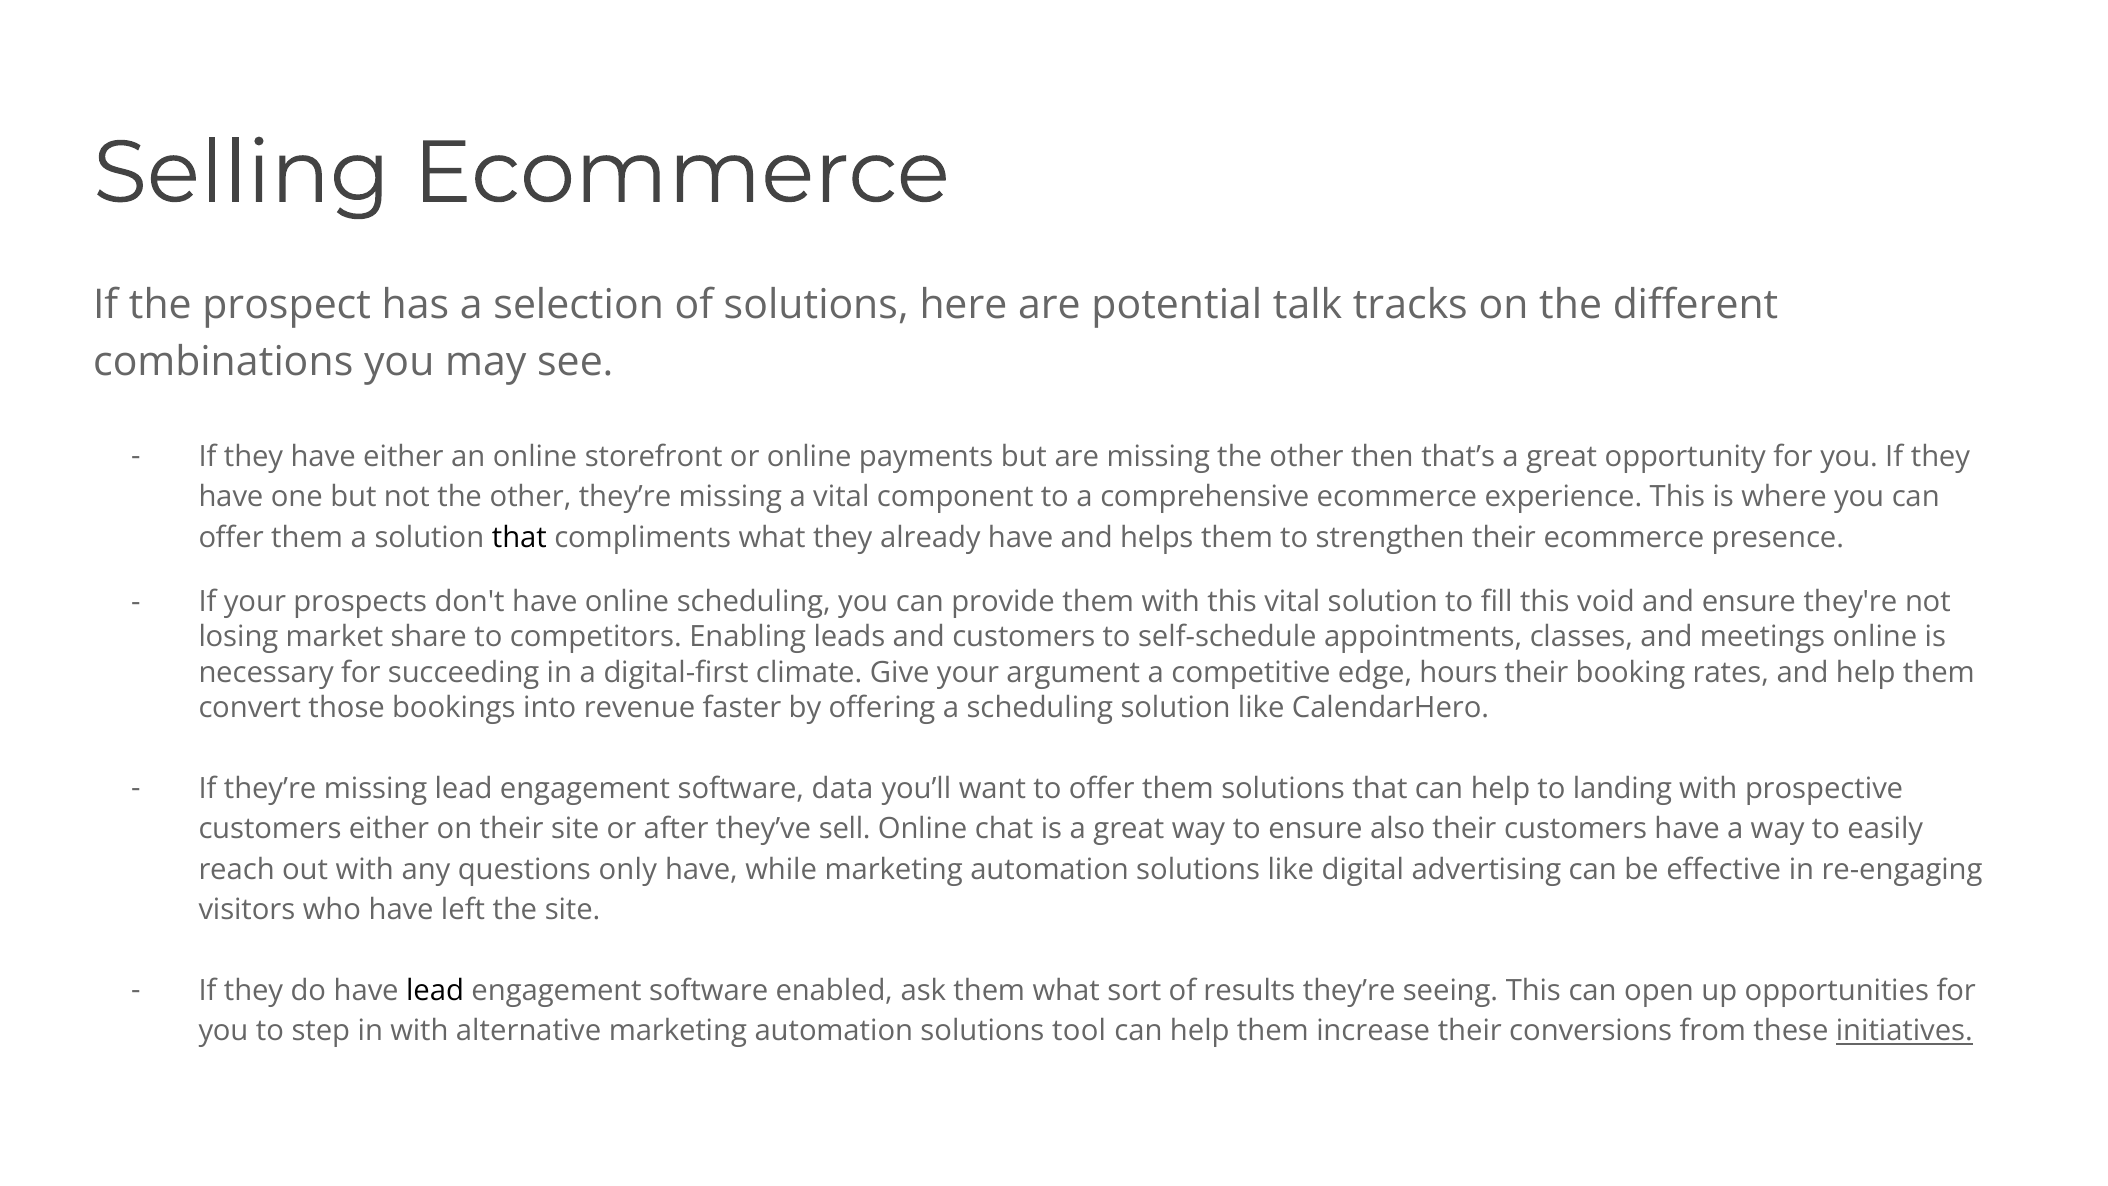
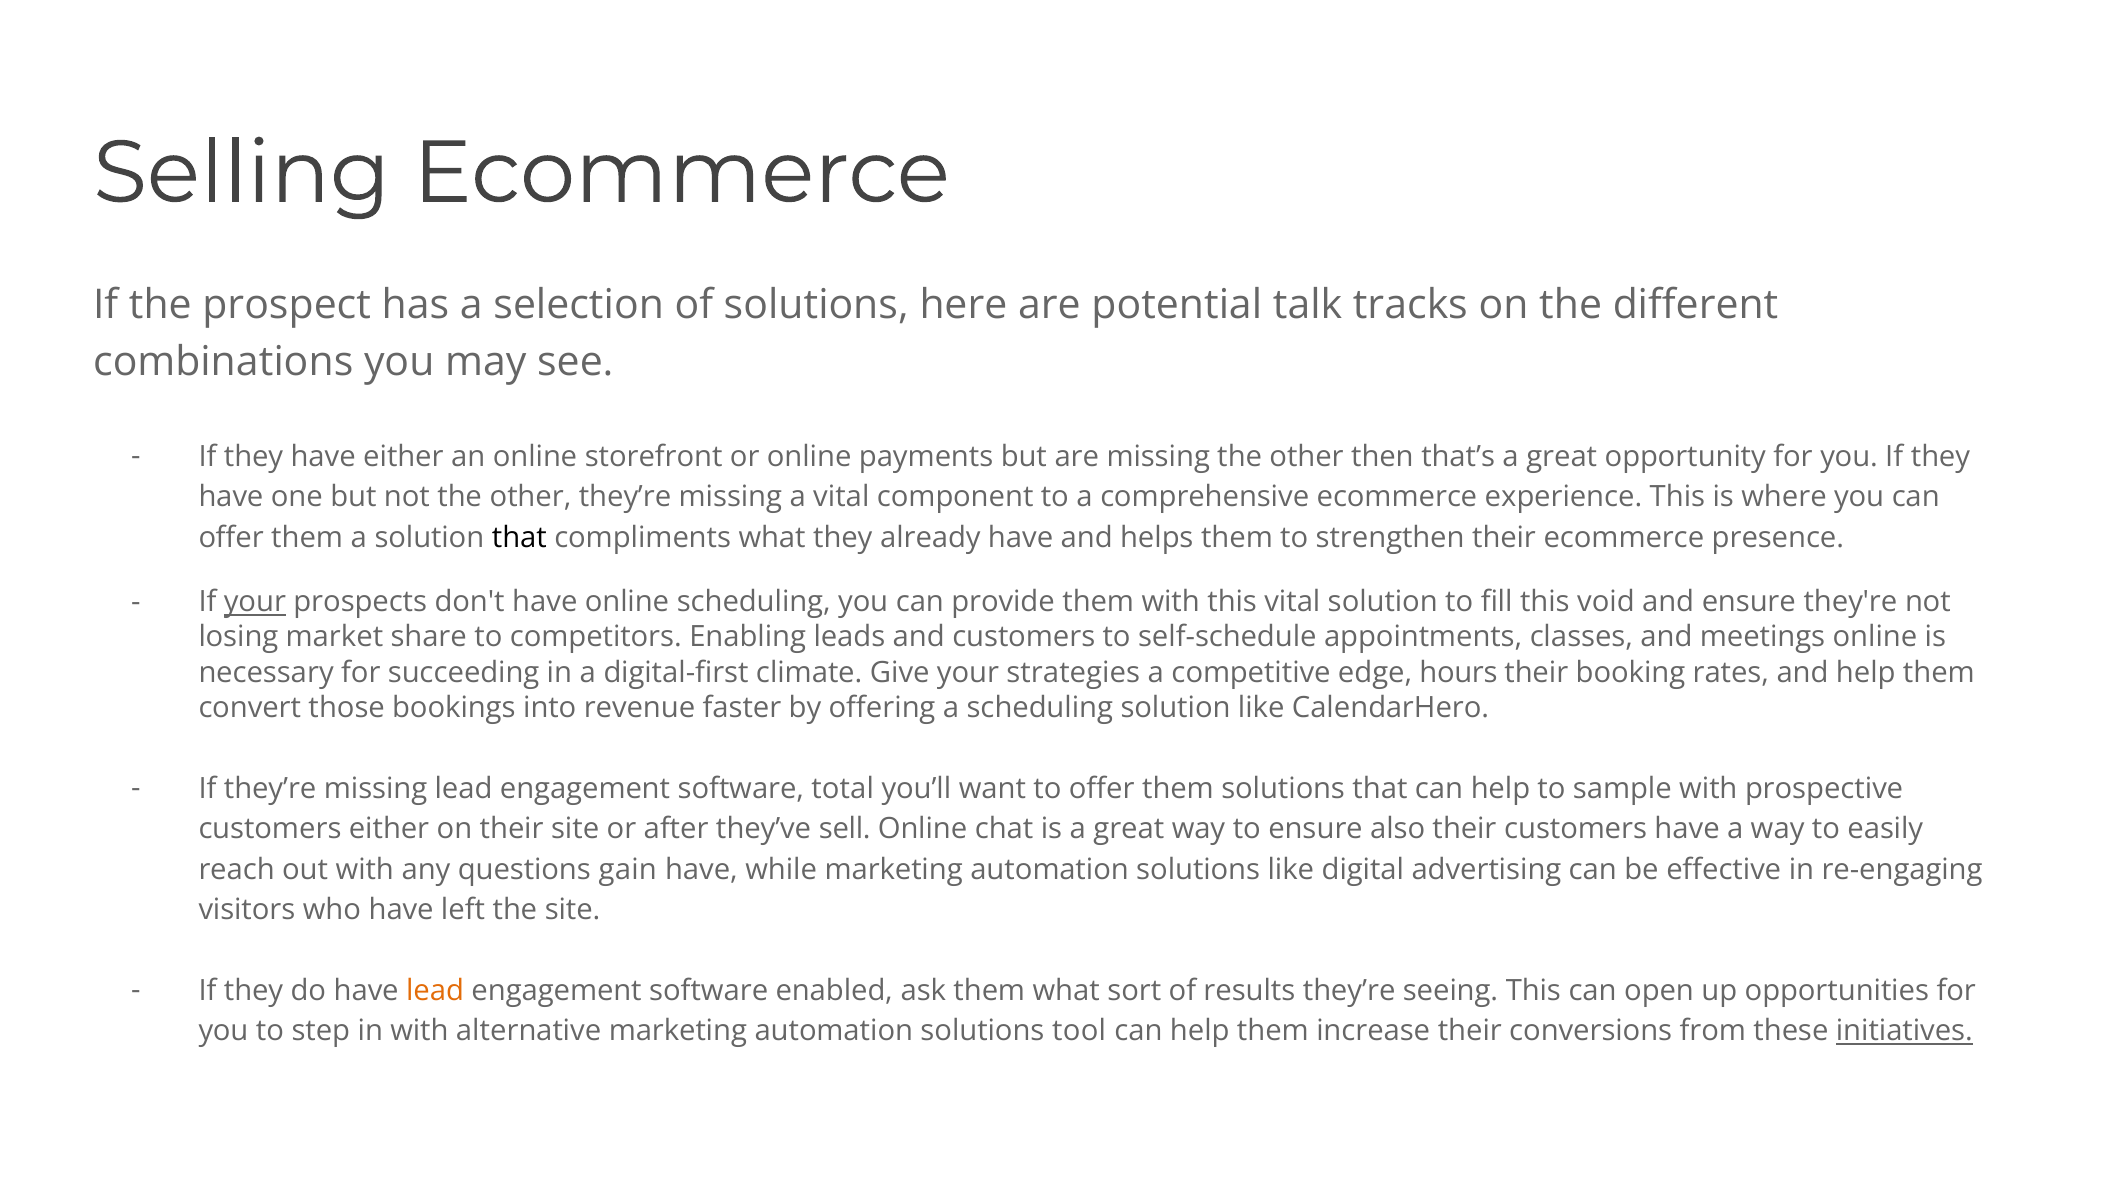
your underline: none -> present (255, 602)
argument: argument -> strategies (1073, 672)
data: data -> total (843, 788)
landing: landing -> sample (1622, 788)
only: only -> gain (628, 869)
lead colour: black -> orange (435, 990)
